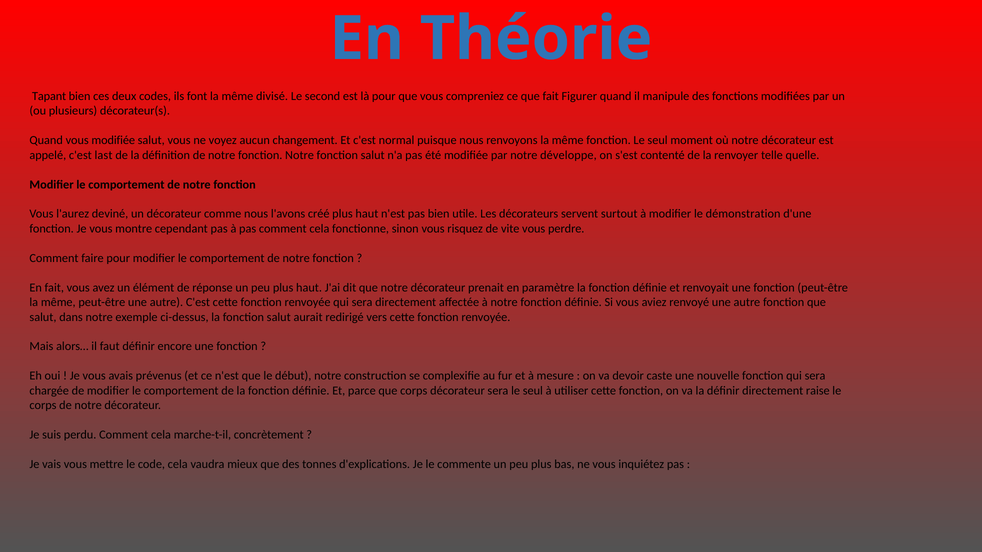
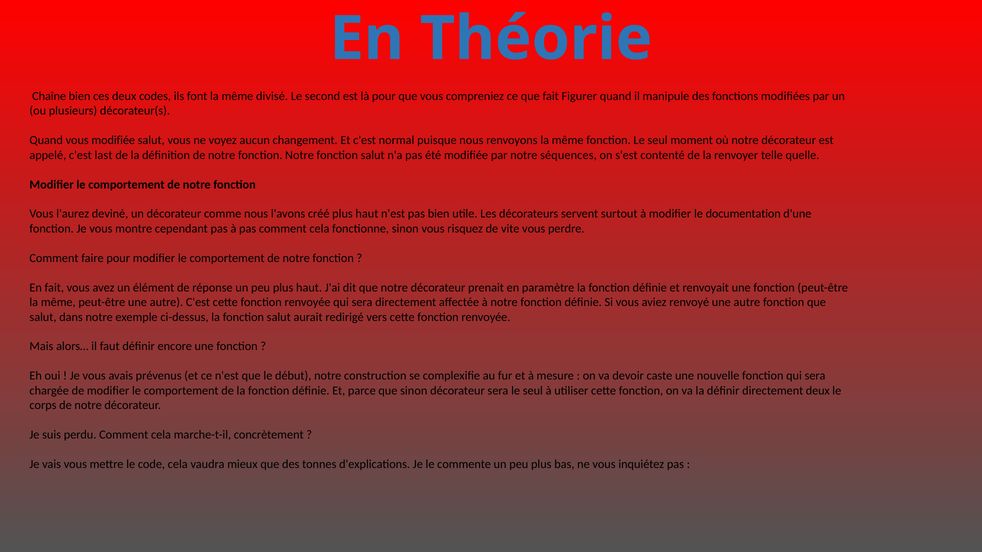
Tapant: Tapant -> Chaîne (49, 96)
développe: développe -> séquences (568, 155)
démonstration: démonstration -> documentation (743, 214)
que corps: corps -> sinon (414, 391)
directement raise: raise -> deux (818, 391)
